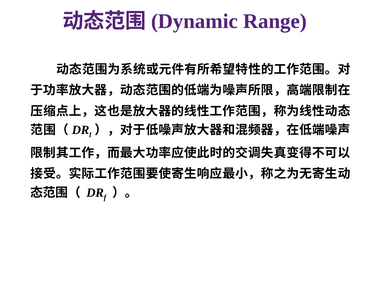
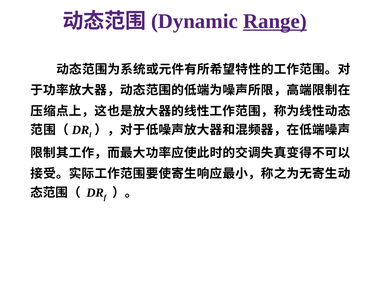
Range underline: none -> present (275, 21)
